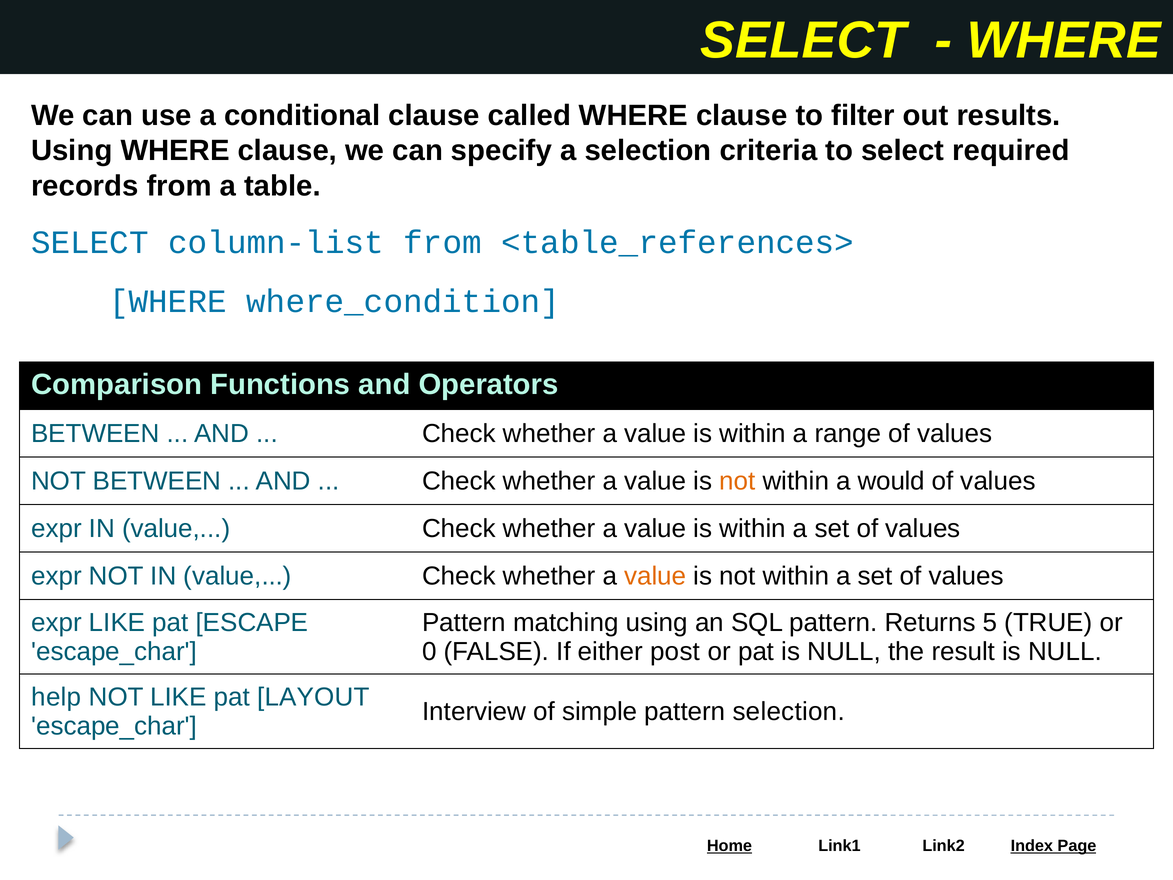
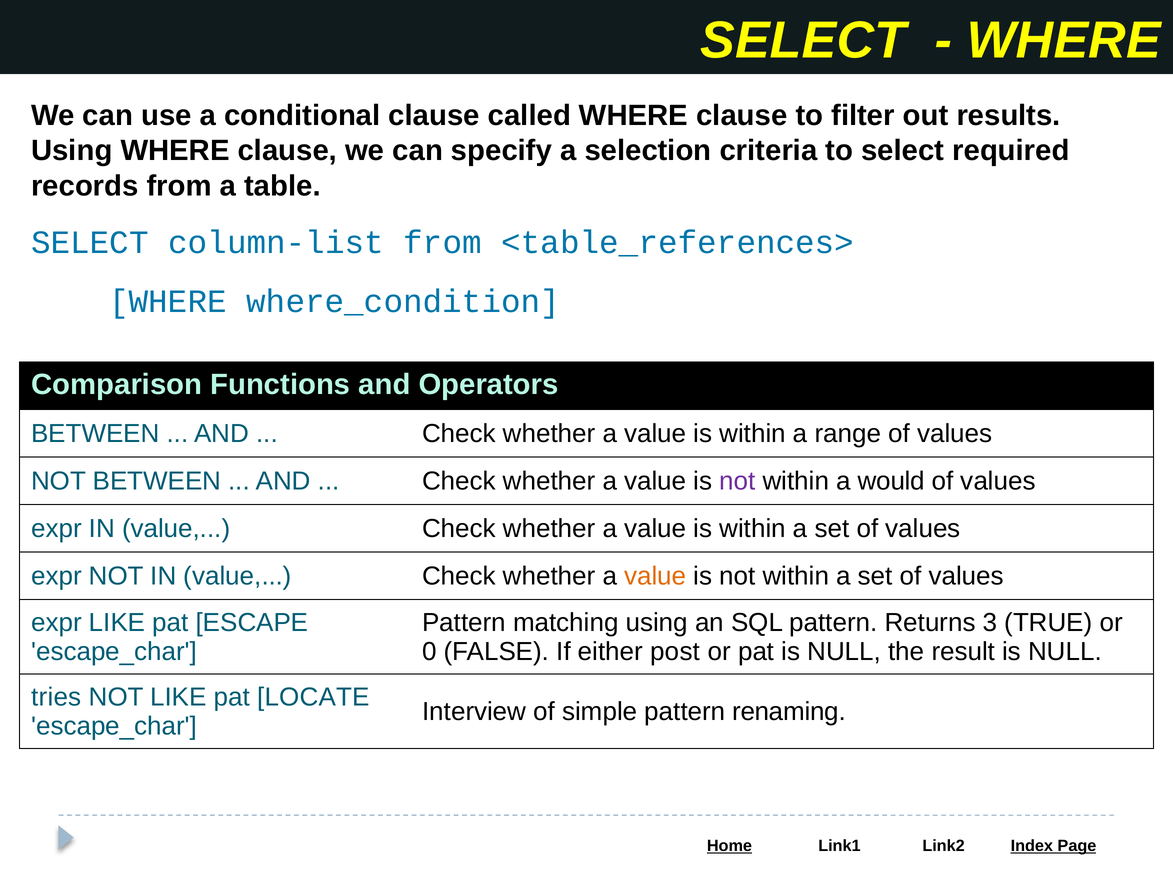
not colour: orange -> purple (737, 481)
5: 5 -> 3 (990, 623)
help: help -> tries (56, 697)
LAYOUT: LAYOUT -> LOCATE (313, 697)
pattern selection: selection -> renaming (789, 711)
